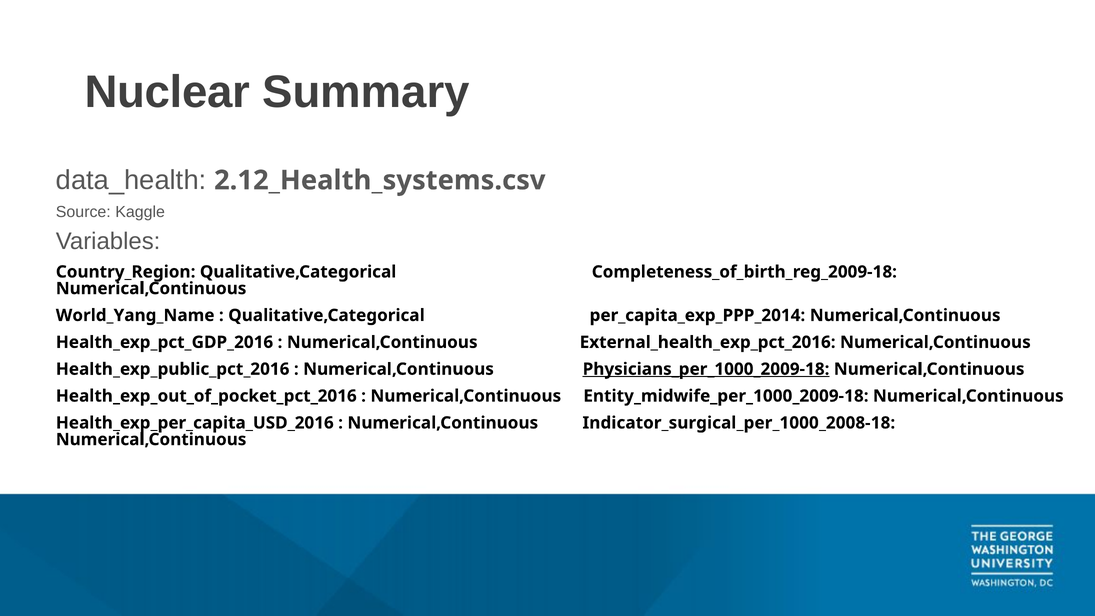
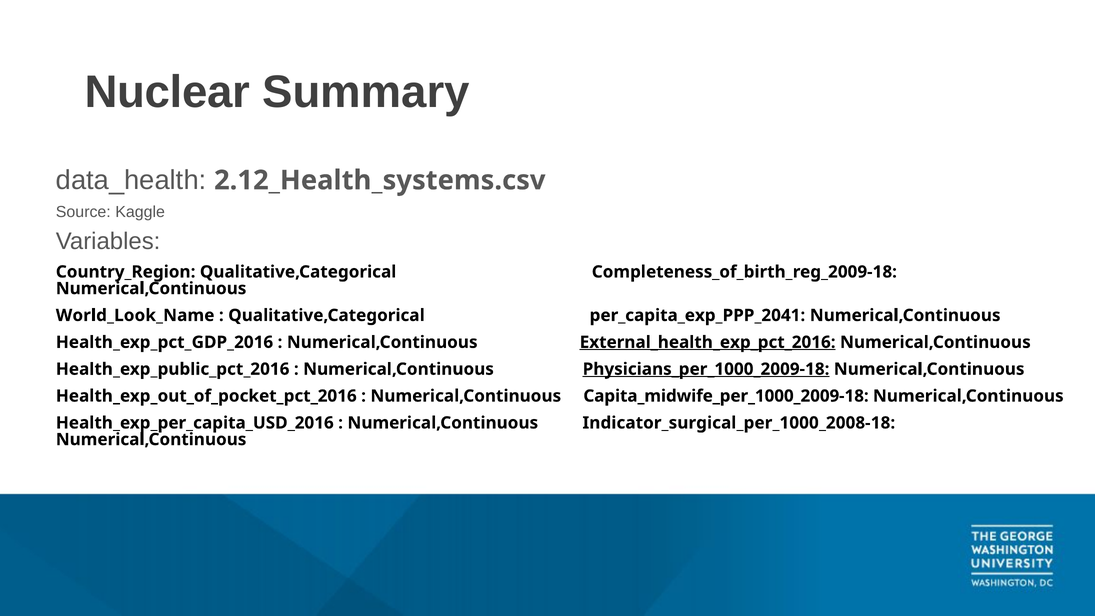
World_Yang_Name: World_Yang_Name -> World_Look_Name (135, 315)
per_capita_exp_PPP_2014: per_capita_exp_PPP_2014 -> per_capita_exp_PPP_2041 (697, 315)
External_health_exp_pct_2016 underline: none -> present (708, 342)
Entity_midwife_per_1000_2009-18: Entity_midwife_per_1000_2009-18 -> Capita_midwife_per_1000_2009-18 (726, 396)
